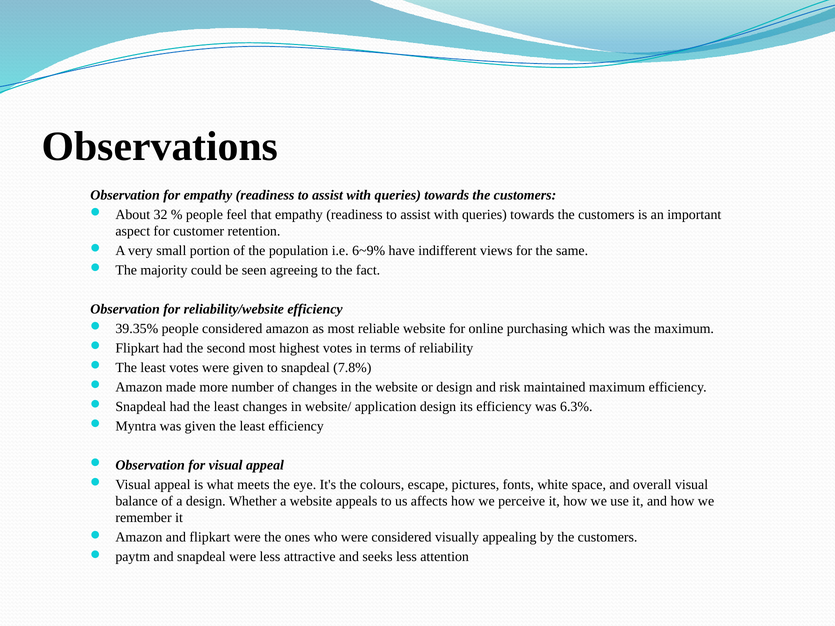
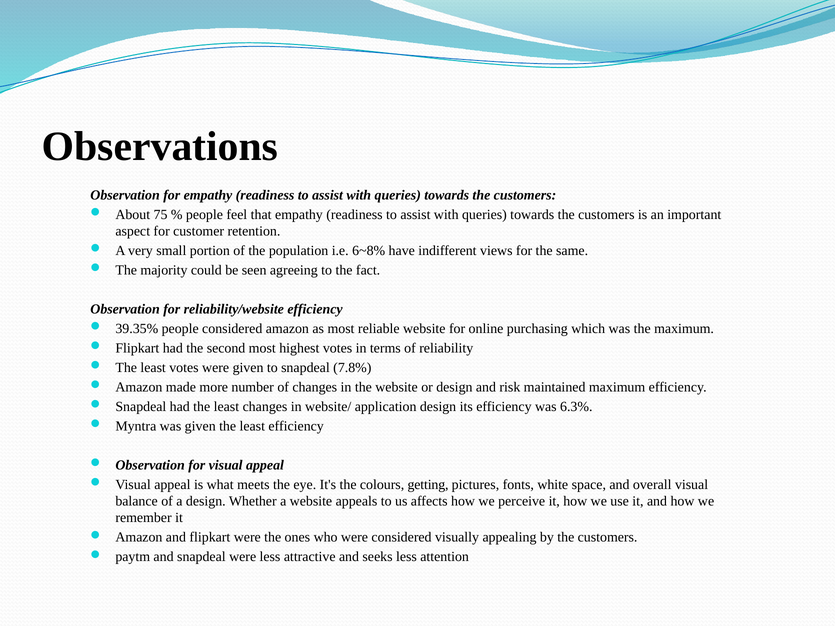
32: 32 -> 75 (161, 215)
6~9%: 6~9% -> 6~8% (369, 251)
escape: escape -> getting (428, 485)
